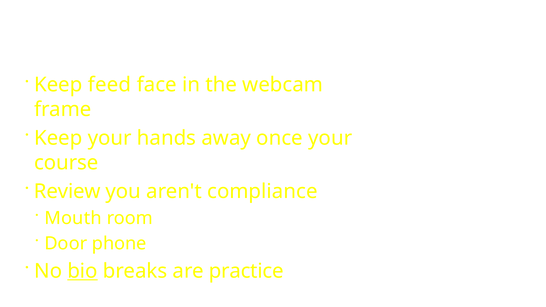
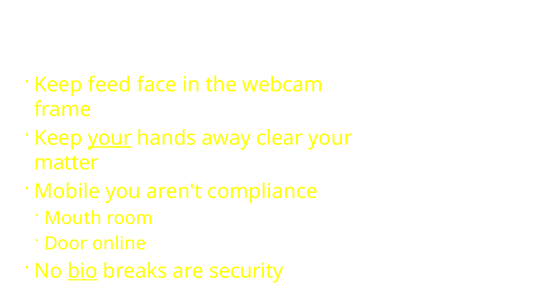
your underline: none -> present (110, 138)
once: once -> clear (280, 138)
course: course -> matter (66, 163)
Review: Review -> Mobile (67, 191)
phone: phone -> online (119, 244)
practice: practice -> security (246, 271)
